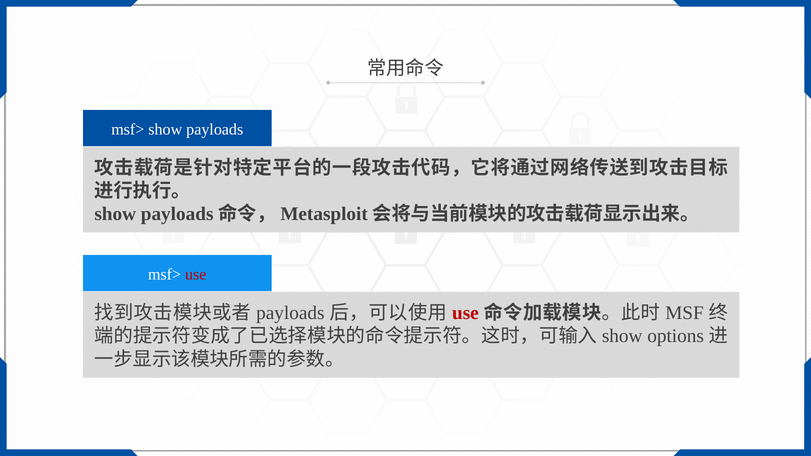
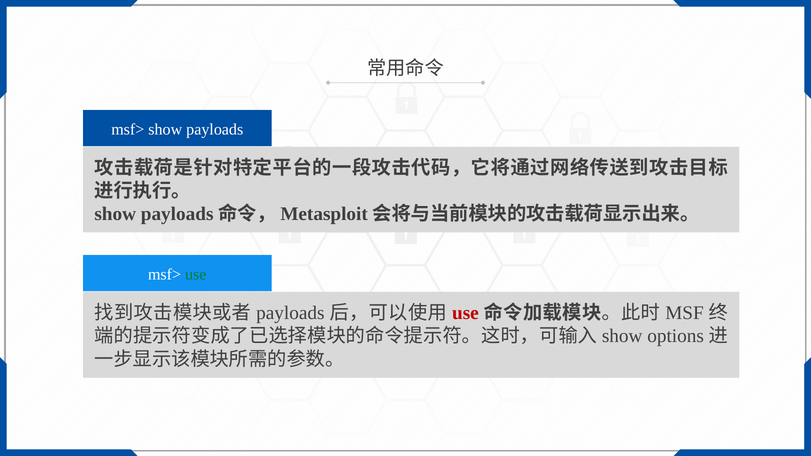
use colour: red -> green (196, 274)
